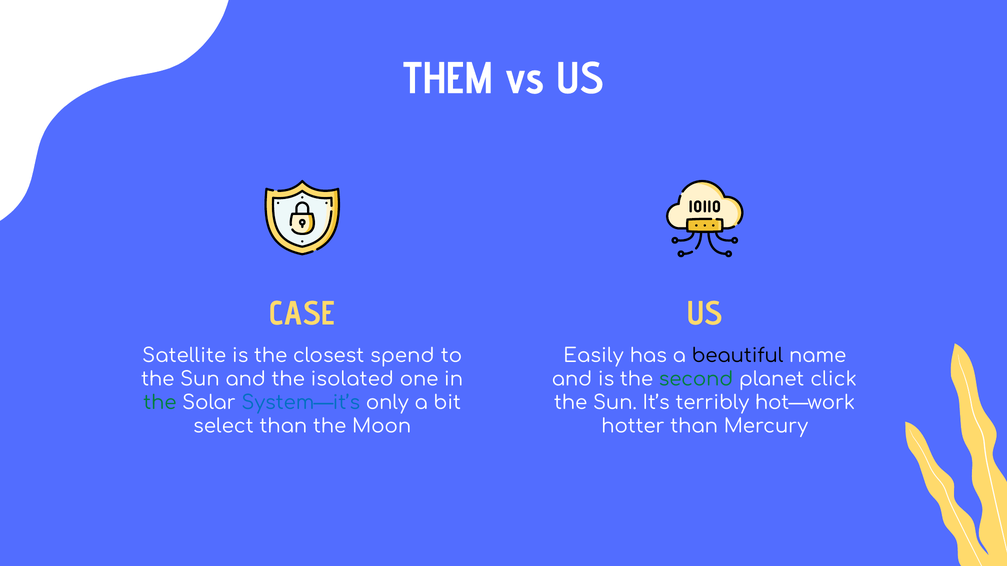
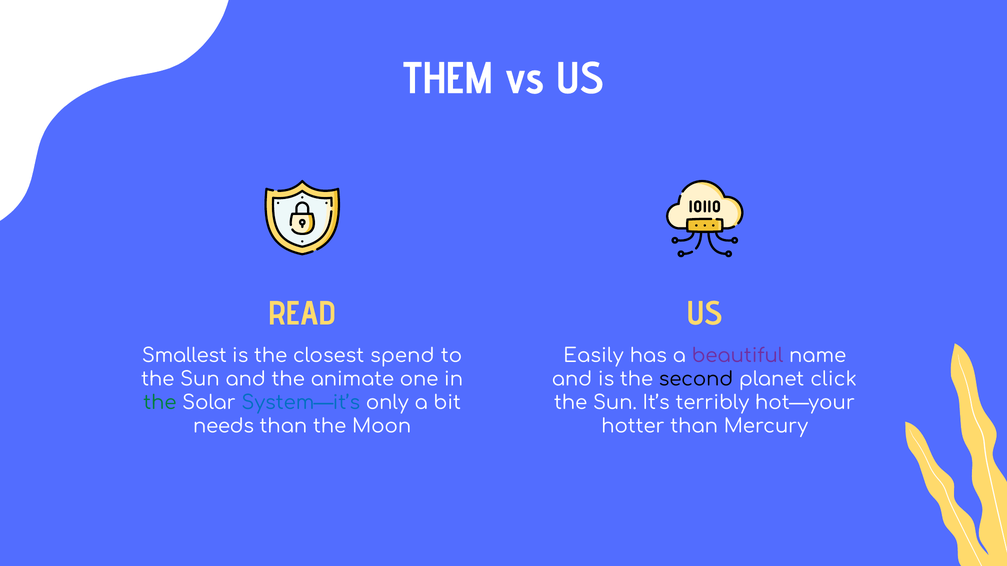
CASE: CASE -> READ (302, 314)
Satellite: Satellite -> Smallest (184, 356)
beautiful colour: black -> purple (738, 356)
isolated: isolated -> animate (352, 379)
second colour: green -> black (696, 379)
hot—work: hot—work -> hot—your (805, 403)
select: select -> needs (224, 426)
